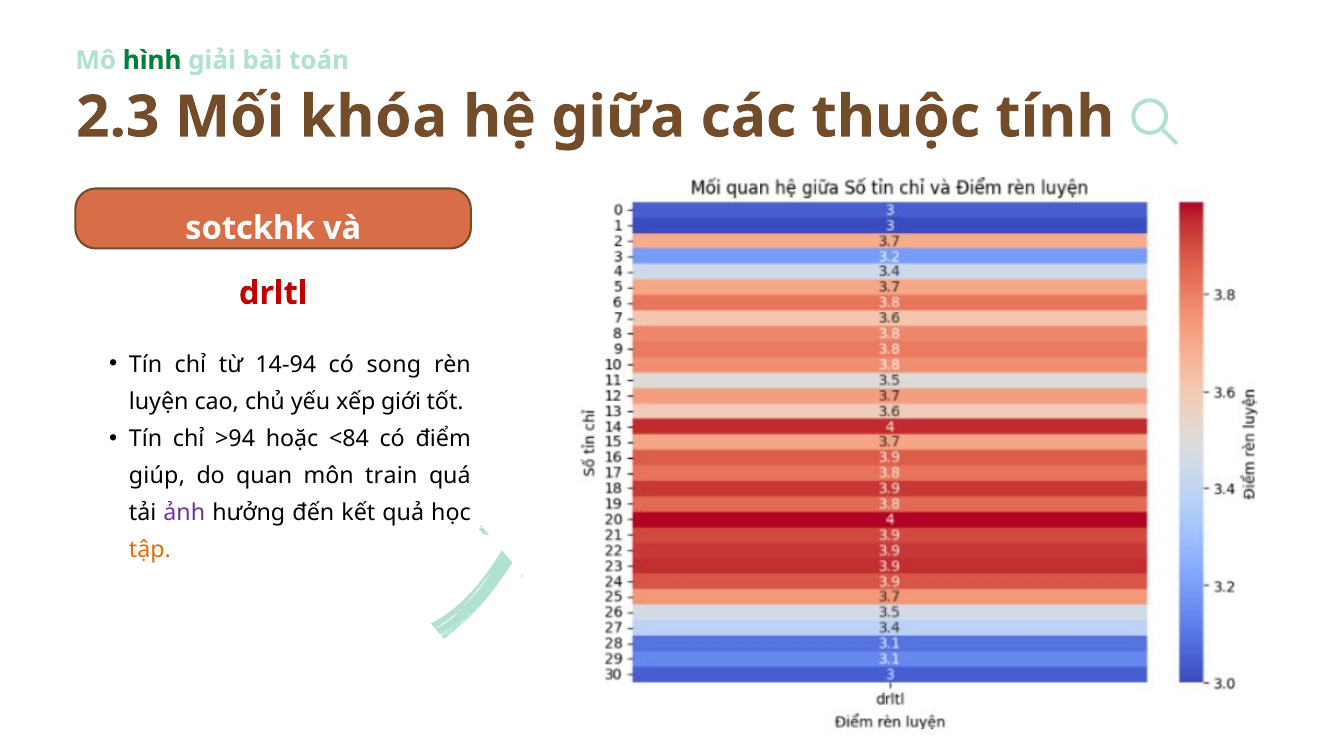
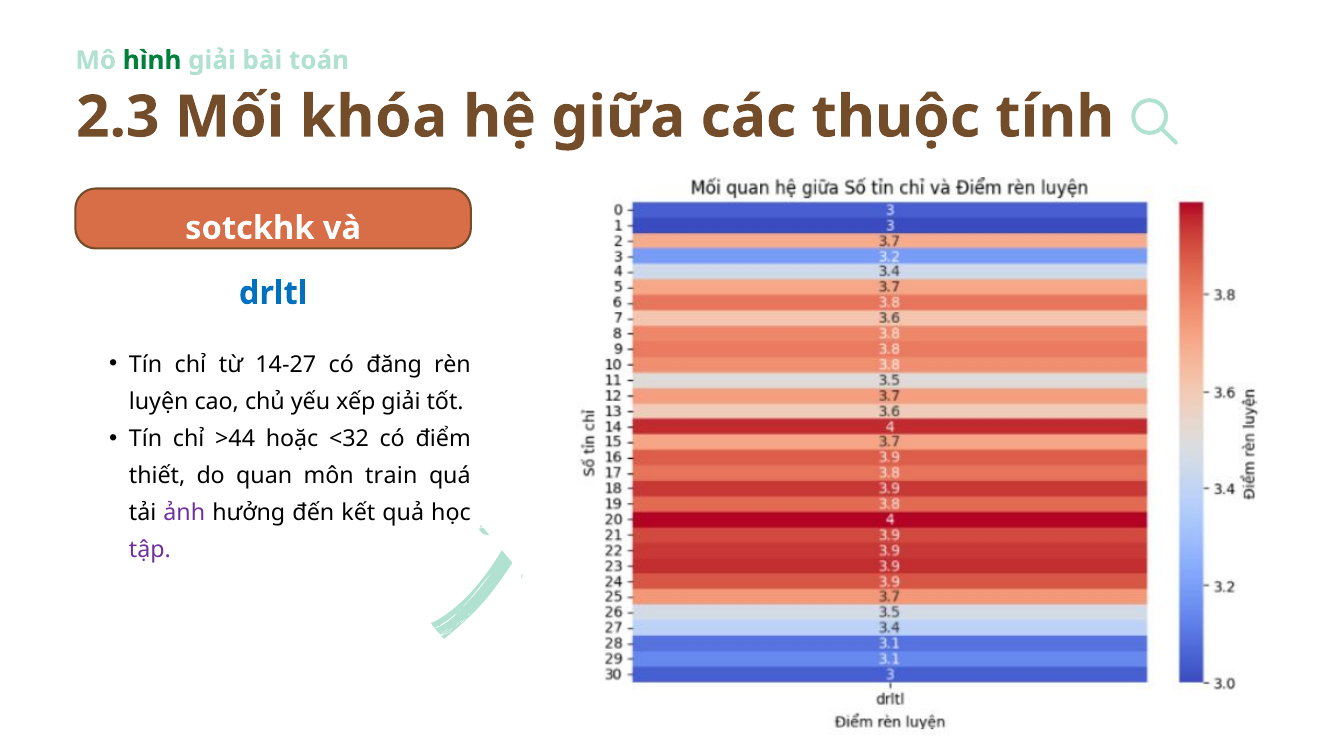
drltl colour: red -> blue (273, 293)
14-94: 14-94 -> 14-27 (286, 365)
song: song -> đăng (394, 365)
xếp giới: giới -> giải (401, 402)
>94: >94 -> >44 (235, 439)
<84: <84 -> <32 (349, 439)
giúp: giúp -> thiết (157, 476)
tập colour: orange -> purple (150, 551)
